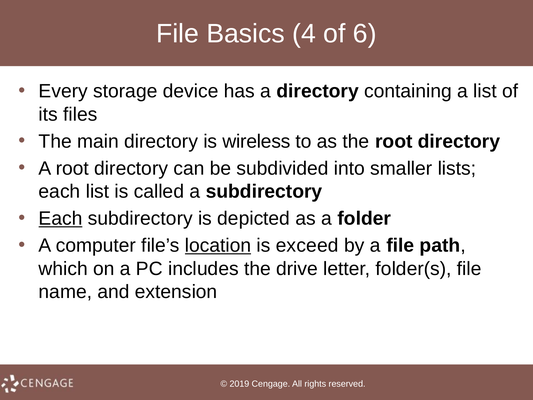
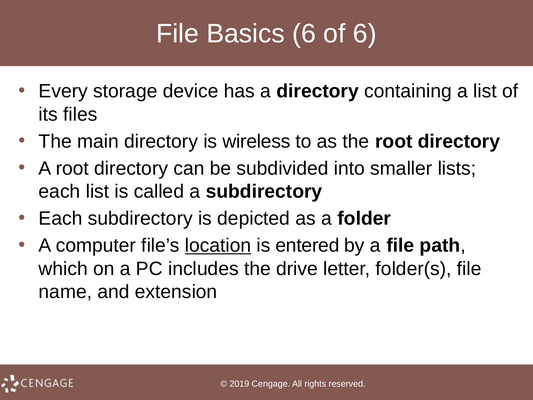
Basics 4: 4 -> 6 (304, 34)
Each underline: present -> none (61, 218)
exceed: exceed -> entered (307, 245)
